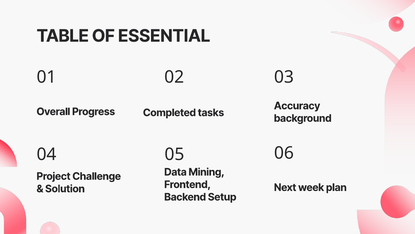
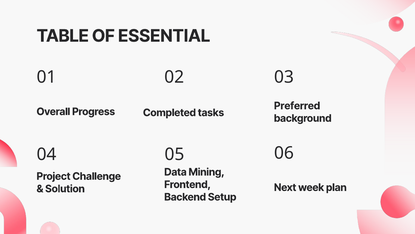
Accuracy: Accuracy -> Preferred (297, 106)
